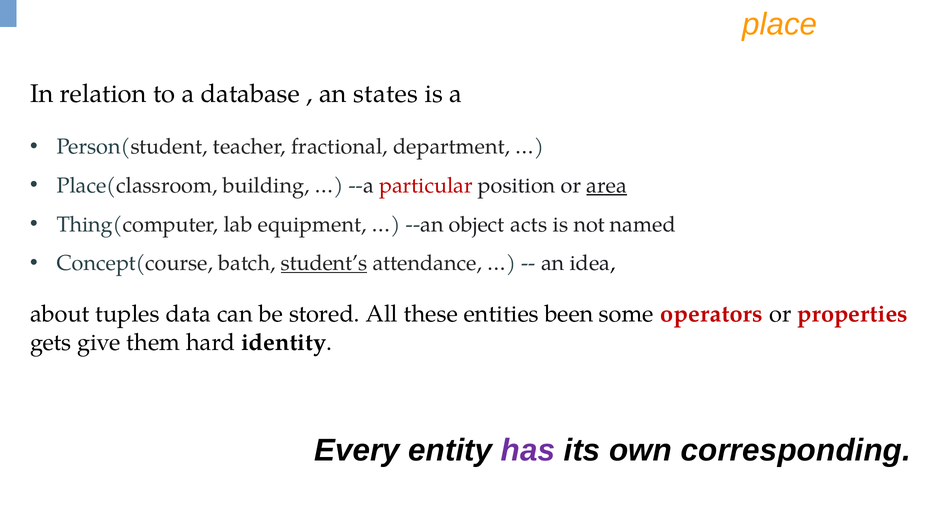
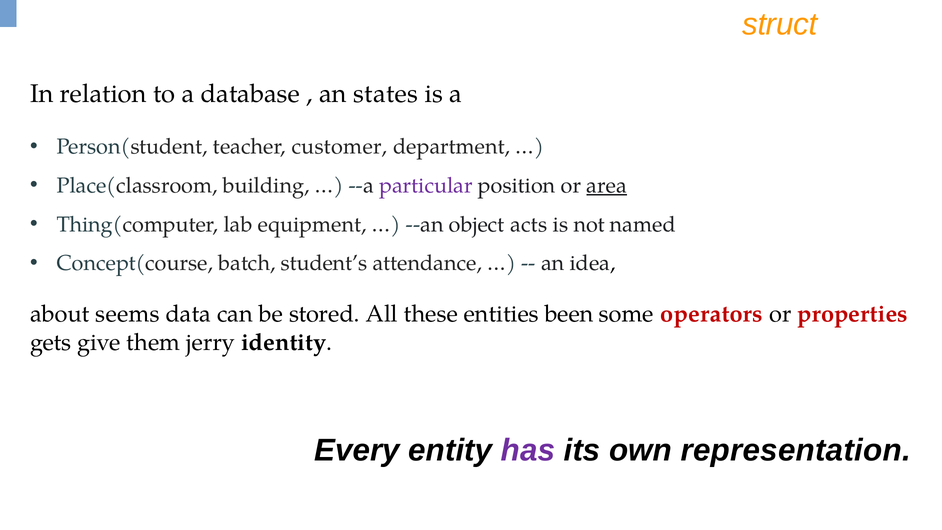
place: place -> struct (780, 25)
fractional: fractional -> customer (339, 147)
particular colour: red -> purple (426, 185)
student’s underline: present -> none (324, 263)
tuples: tuples -> seems (127, 314)
hard: hard -> jerry (211, 342)
corresponding: corresponding -> representation (796, 450)
